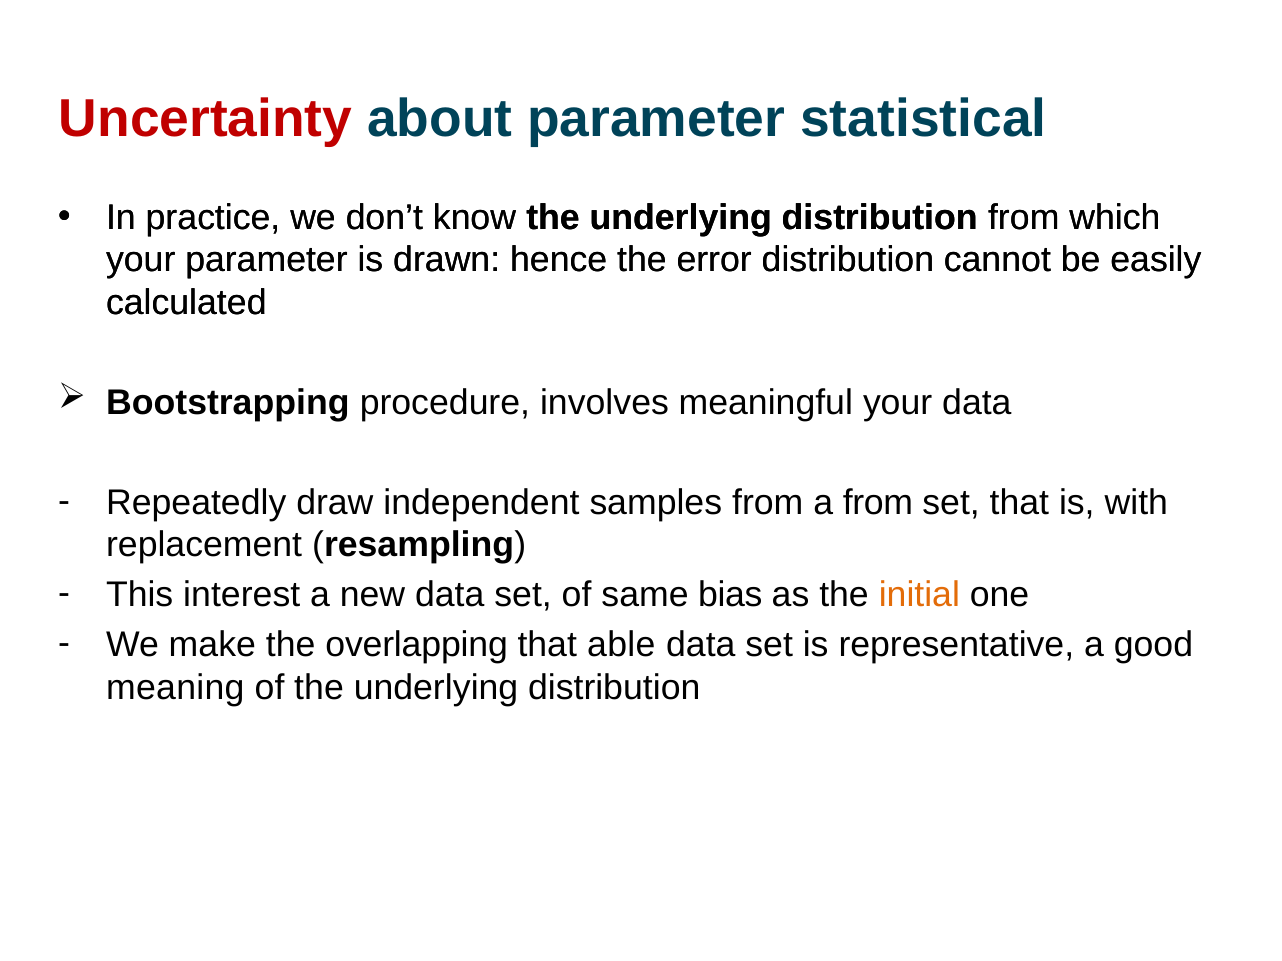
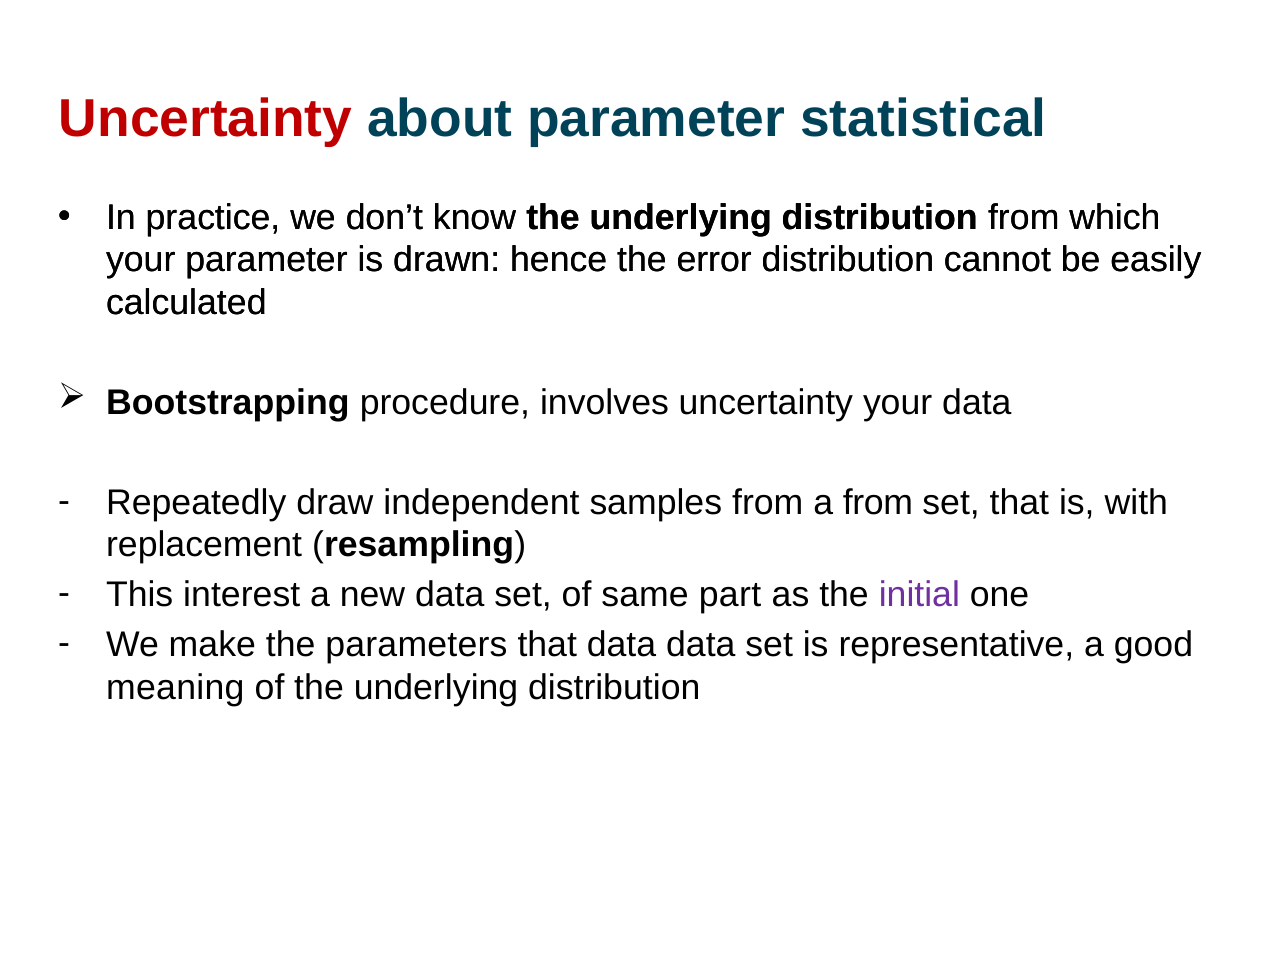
involves meaningful: meaningful -> uncertainty (766, 403)
bias: bias -> part (730, 595)
initial colour: orange -> purple (919, 595)
overlapping: overlapping -> parameters (416, 645)
that able: able -> data (622, 645)
